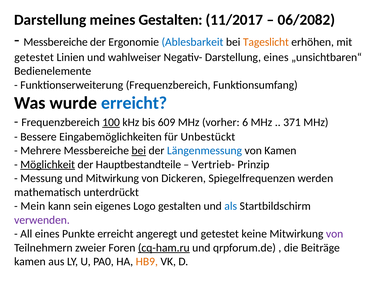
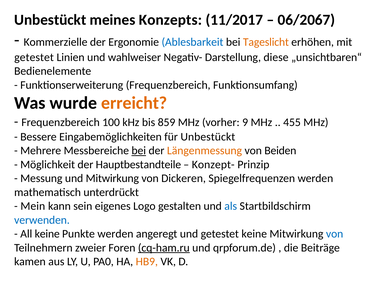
Darstellung: Darstellung -> Unbestückt (50, 20)
meines Gestalten: Gestalten -> Konzepts (170, 20)
06/2082: 06/2082 -> 06/2067 (306, 20)
Messbereiche: Messbereiche -> Kommerzielle (56, 42)
Darstellung eines: eines -> diese (276, 57)
erreicht colour: blue -> orange (134, 103)
100 underline: present -> none (111, 122)
609: 609 -> 859 (167, 122)
6: 6 -> 9 (245, 122)
371: 371 -> 455 (292, 122)
Längenmessung colour: blue -> orange (204, 150)
von Kamen: Kamen -> Beiden (280, 150)
Möglichkeit underline: present -> none (48, 164)
Vertrieb-: Vertrieb- -> Konzept- (213, 164)
verwenden colour: purple -> blue (42, 220)
All eines: eines -> keine (47, 233)
Punkte erreicht: erreicht -> werden (115, 233)
von colour: purple -> blue (335, 233)
